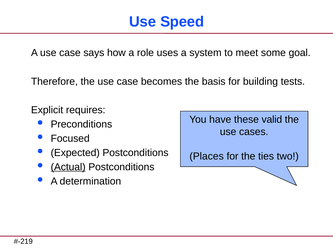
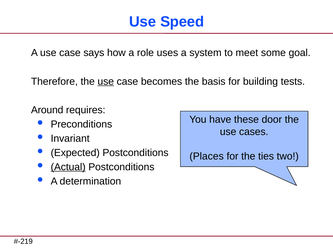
use underline: none -> present (106, 81)
Explicit: Explicit -> Around (47, 110)
valid: valid -> door (272, 119)
Focused: Focused -> Invariant (70, 138)
